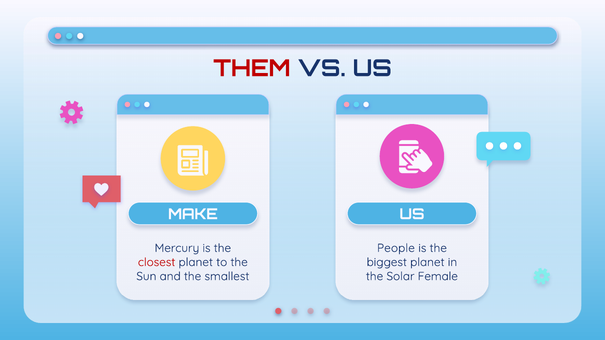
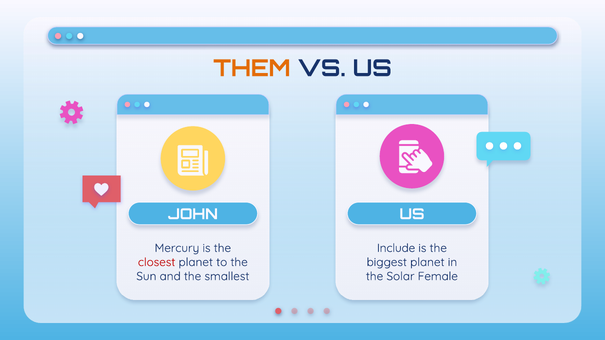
THEM colour: red -> orange (252, 69)
MAKE: MAKE -> JOHN (193, 214)
People: People -> Include (396, 248)
